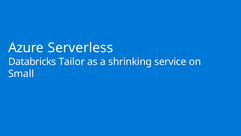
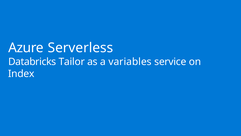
shrinking: shrinking -> variables (130, 62)
Small: Small -> Index (21, 74)
